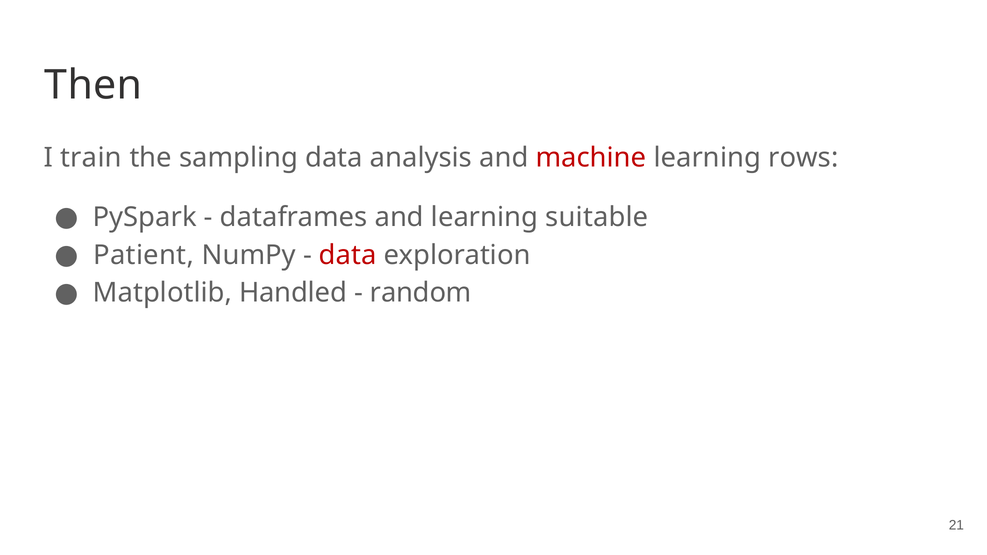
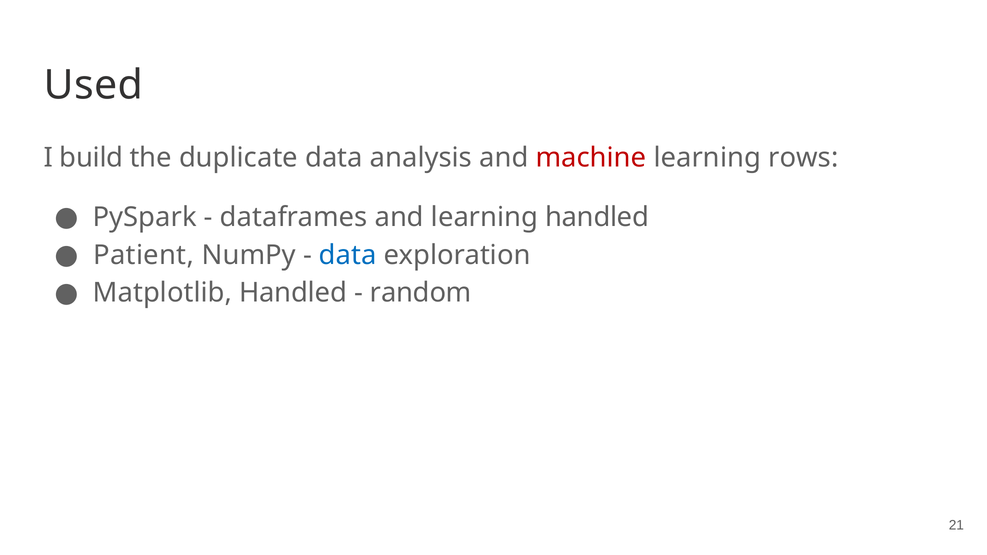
Then: Then -> Used (93, 85)
train: train -> build (91, 158)
sampling: sampling -> duplicate (238, 158)
learning suitable: suitable -> handled (597, 217)
data colour: red -> blue (348, 255)
